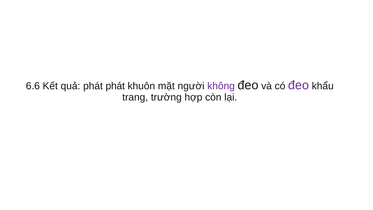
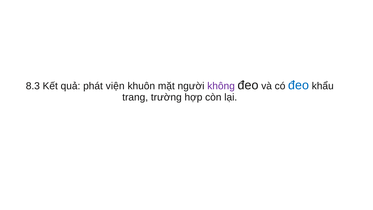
6.6: 6.6 -> 8.3 (33, 86)
phát phát: phát -> viện (115, 86)
đeo colour: purple -> blue (299, 85)
